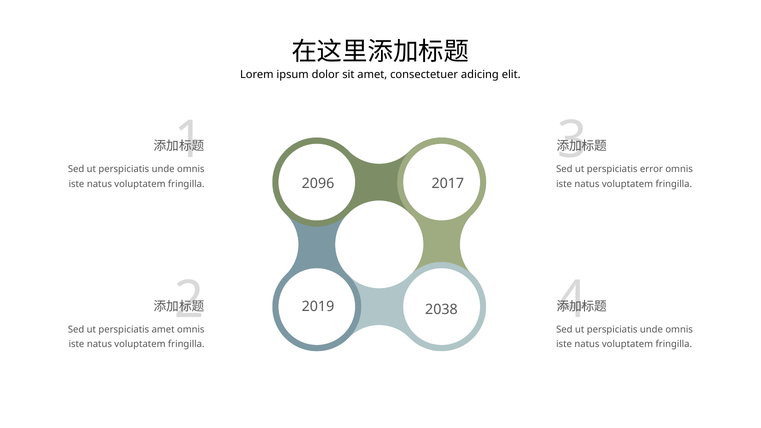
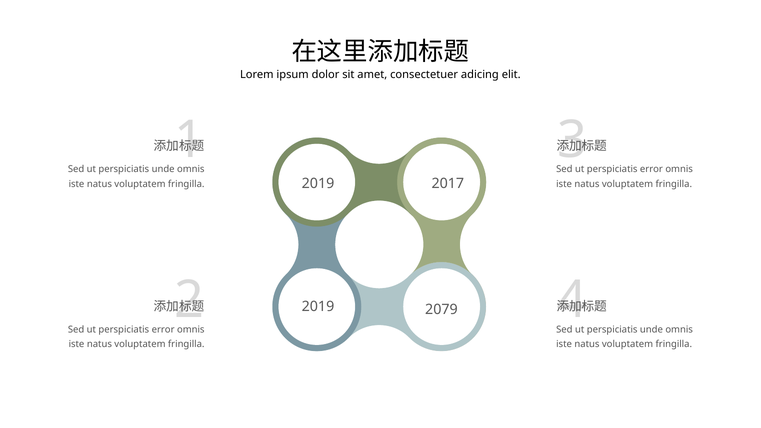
2096: 2096 -> 2019 (318, 184)
2038: 2038 -> 2079 (441, 309)
amet: amet -> error (163, 329)
